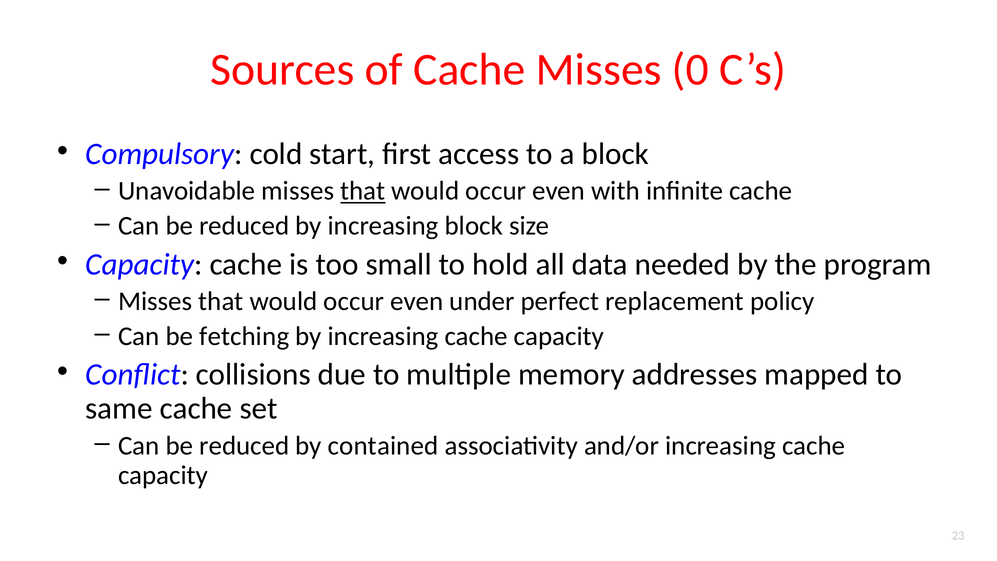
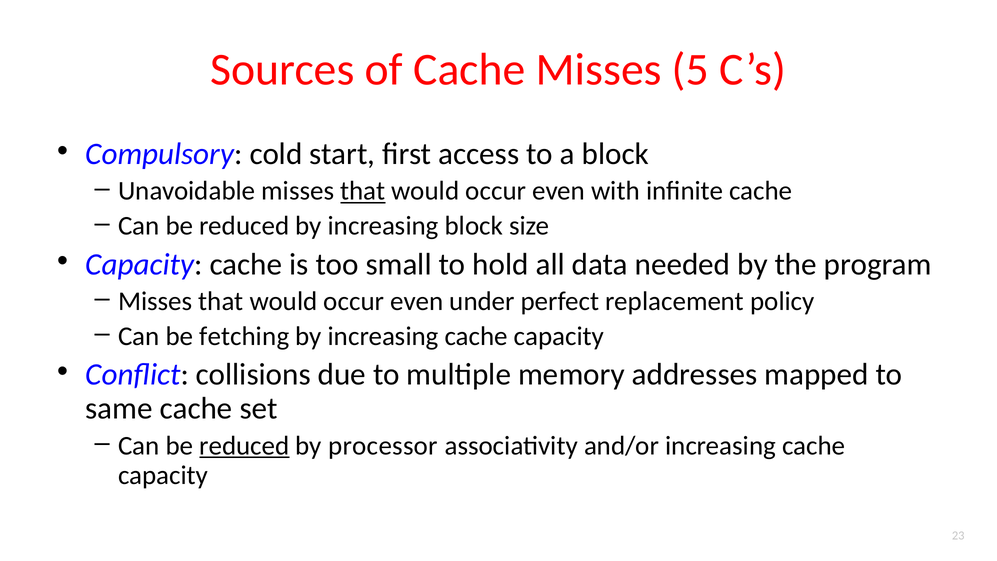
0: 0 -> 5 (690, 70)
reduced underline: none -> present (244, 446)
contained: contained -> processor (383, 446)
